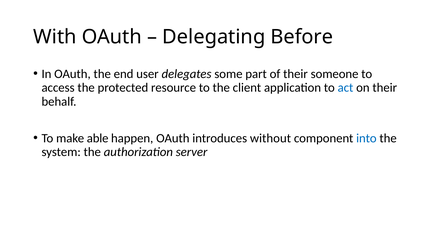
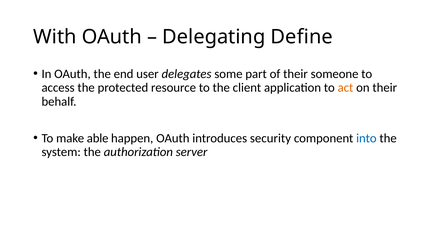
Before: Before -> Define (302, 37)
act colour: blue -> orange (345, 88)
without: without -> security (271, 138)
